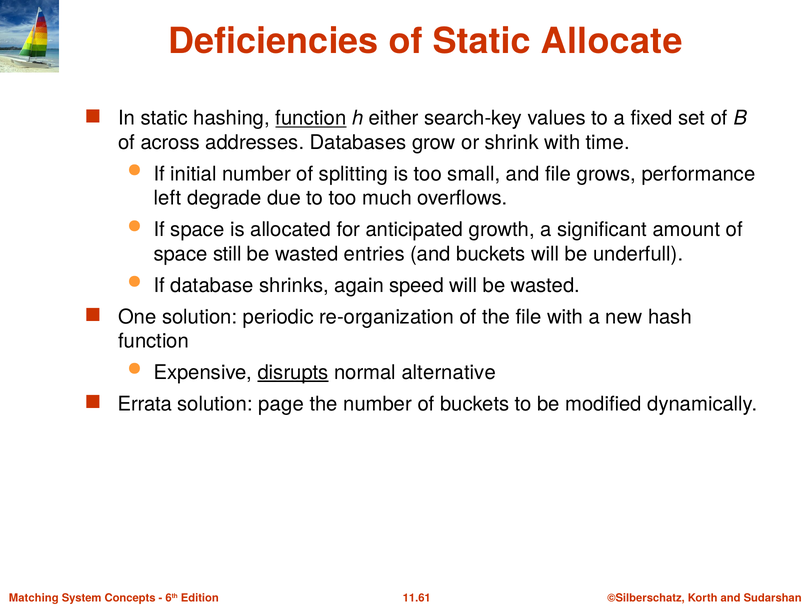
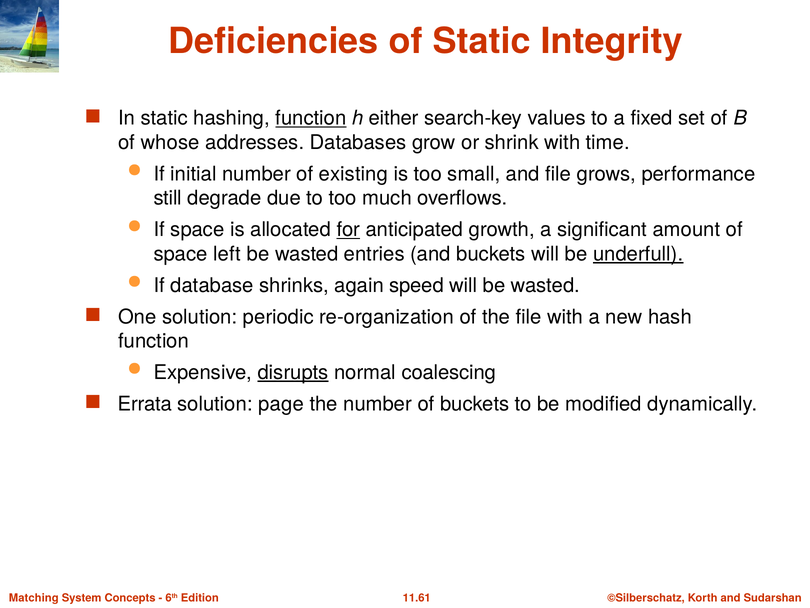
Allocate: Allocate -> Integrity (612, 41)
across: across -> whose (170, 142)
splitting: splitting -> existing (353, 174)
left: left -> still (168, 198)
for underline: none -> present (348, 230)
still: still -> left (227, 254)
underfull underline: none -> present (638, 254)
alternative: alternative -> coalescing (449, 372)
